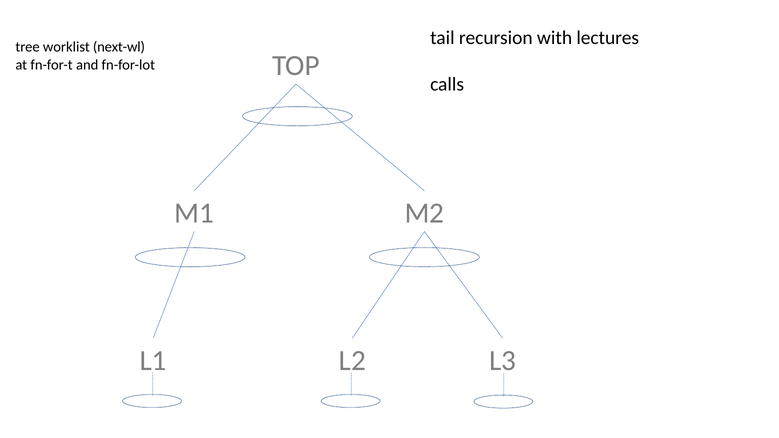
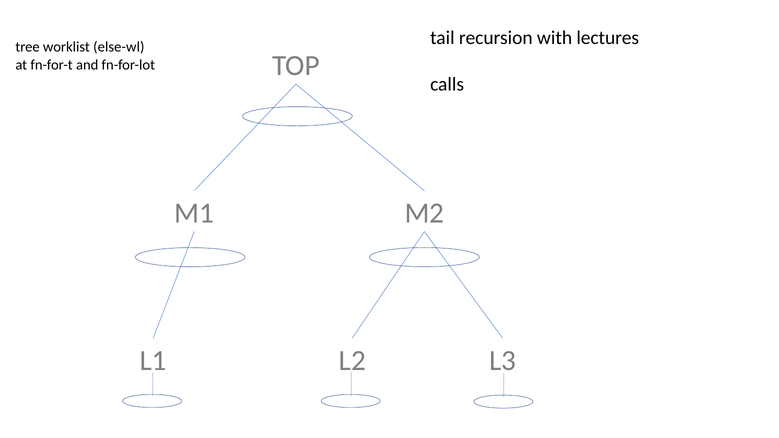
next-wl: next-wl -> else-wl (119, 47)
